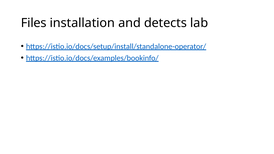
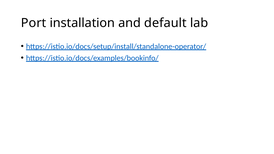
Files: Files -> Port (34, 23)
detects: detects -> default (165, 23)
